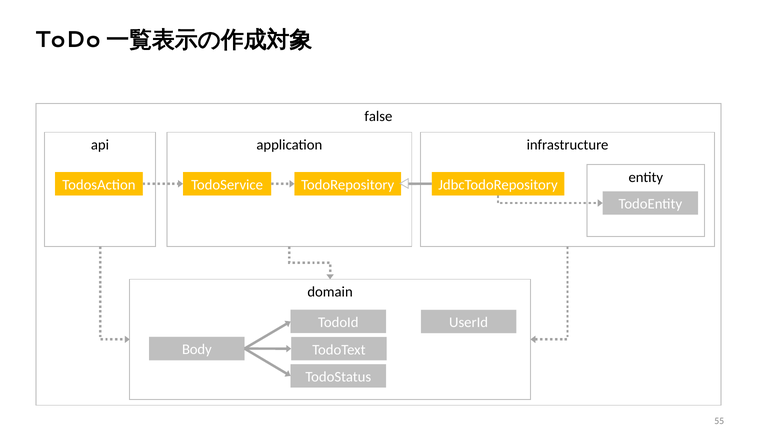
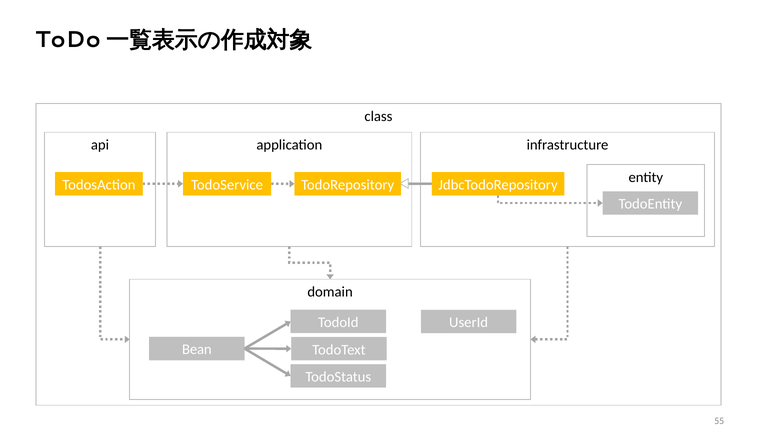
false: false -> class (378, 116)
Body: Body -> Bean (197, 350)
